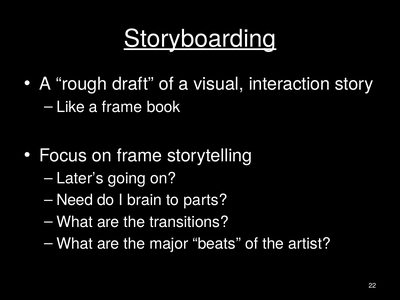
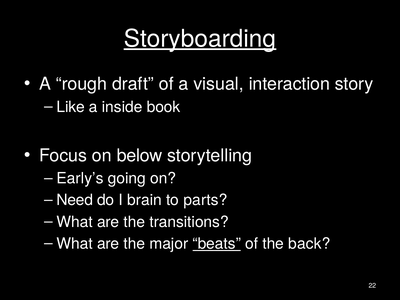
a frame: frame -> inside (122, 107)
on frame: frame -> below (140, 156)
Later’s: Later’s -> Early’s (80, 178)
beats underline: none -> present (217, 244)
artist: artist -> back (309, 244)
